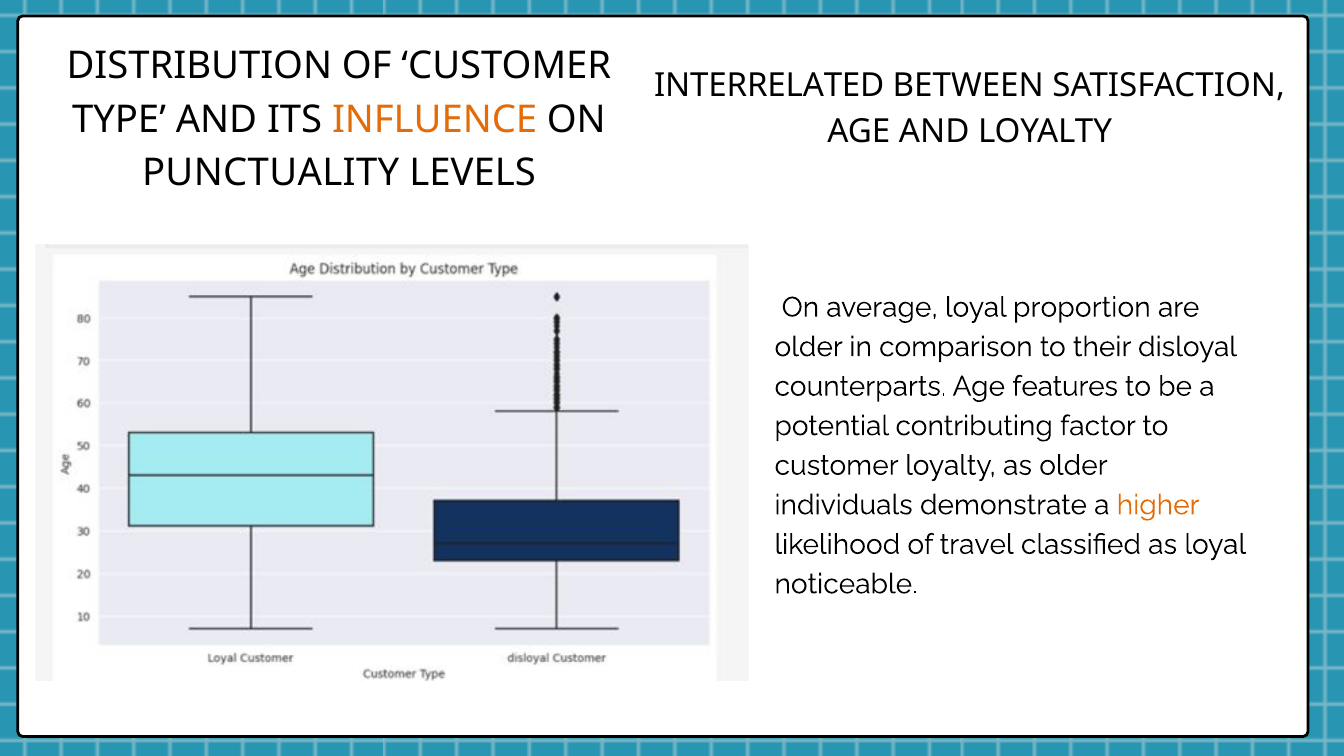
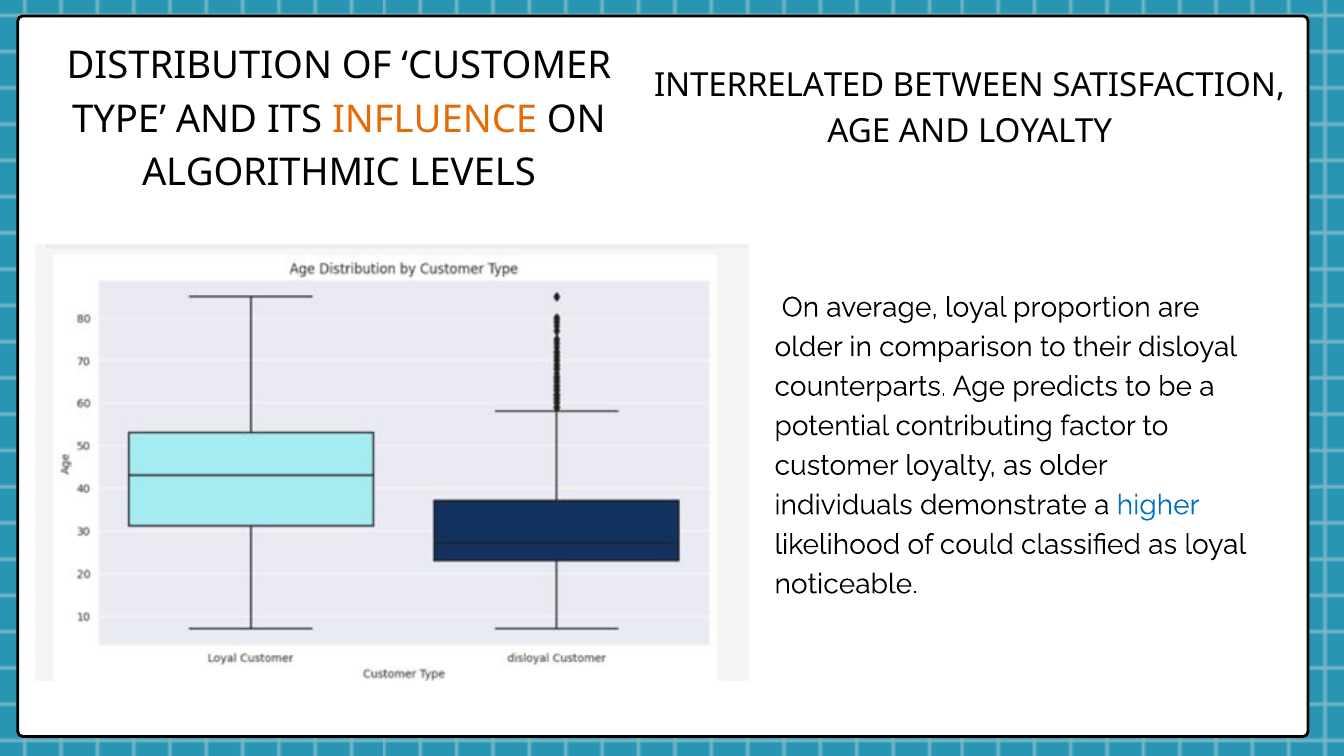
PUNCTUALITY: PUNCTUALITY -> ALGORITHMIC (271, 173)
features: features -> predicts (1065, 386)
higher colour: orange -> blue (1158, 505)
travel: travel -> could (977, 544)
